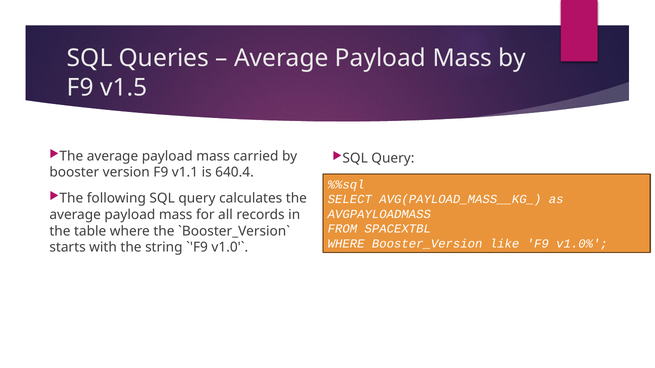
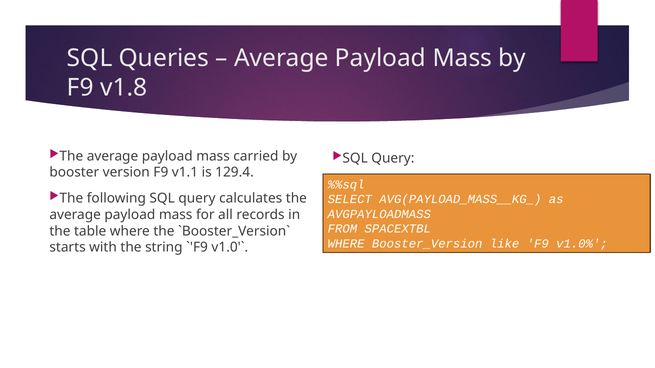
v1.5: v1.5 -> v1.8 (124, 88)
640.4: 640.4 -> 129.4 (235, 173)
